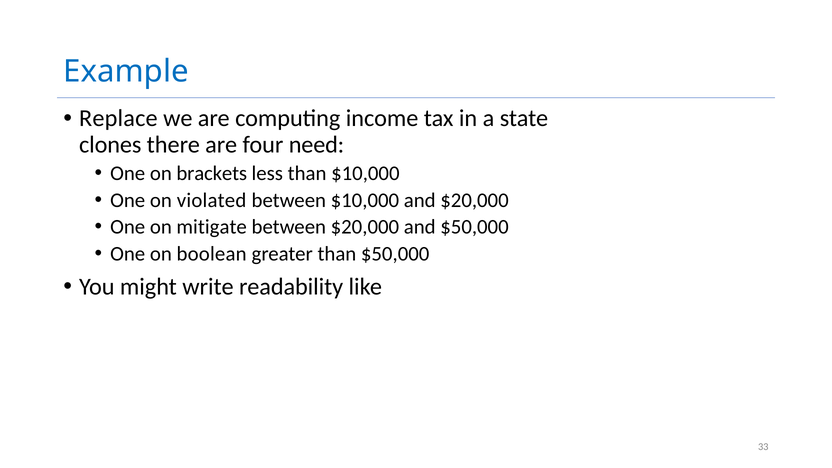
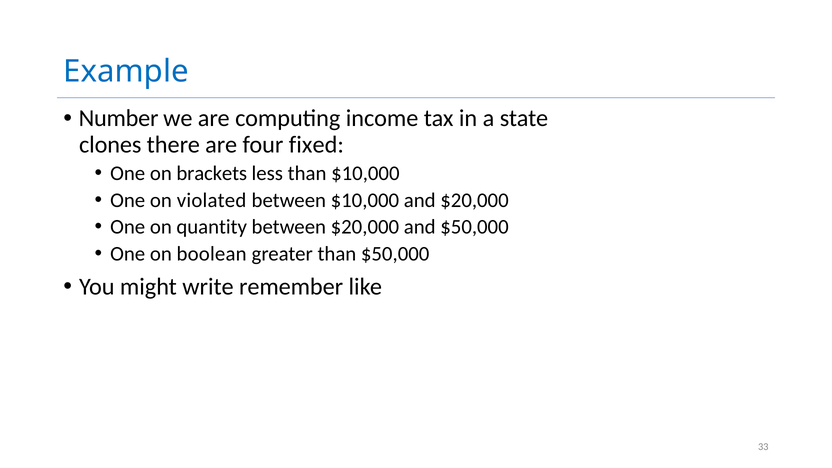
Replace: Replace -> Number (119, 118)
need: need -> fixed (316, 145)
mitigate: mitigate -> quantity (212, 227)
readability: readability -> remember (291, 287)
